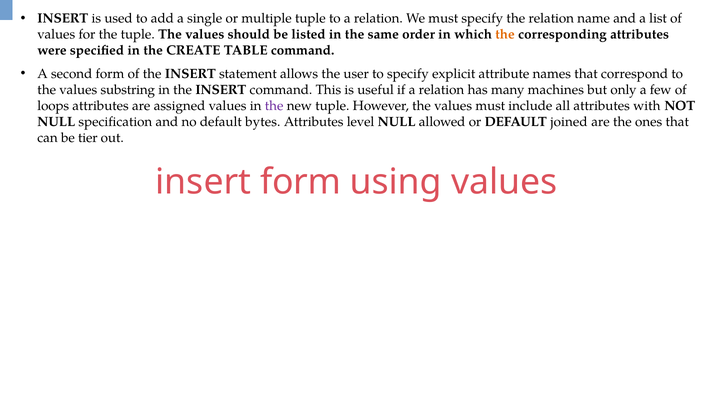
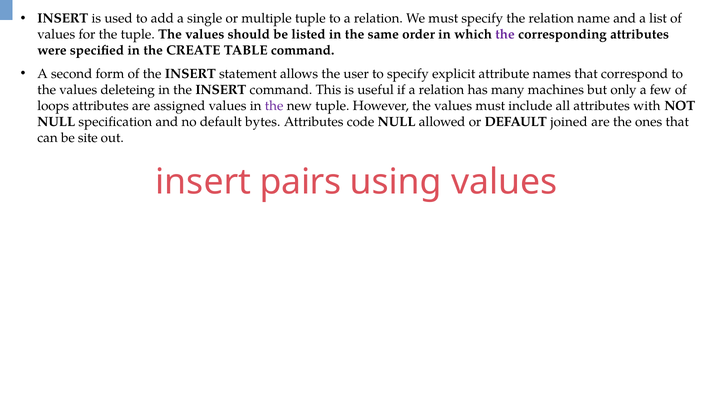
the colour: orange -> purple (505, 34)
substring: substring -> deleteing (128, 90)
level: level -> code (361, 122)
tier: tier -> site (88, 138)
insert form: form -> pairs (301, 182)
